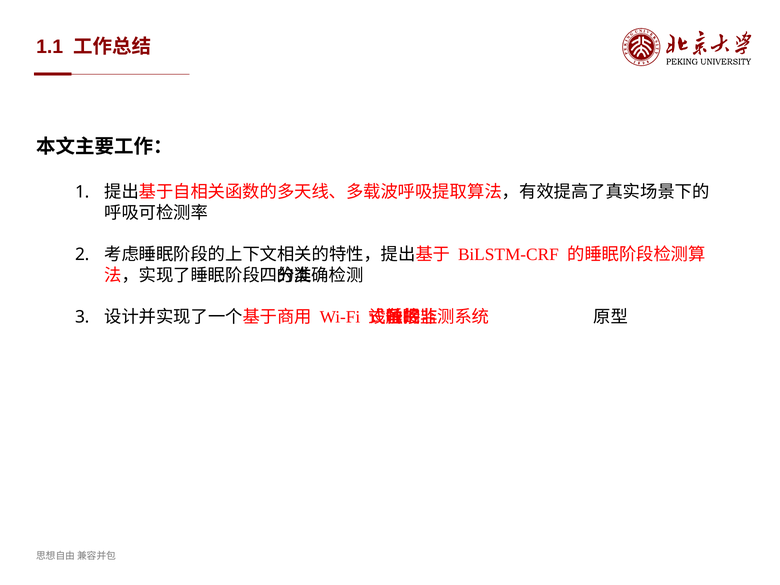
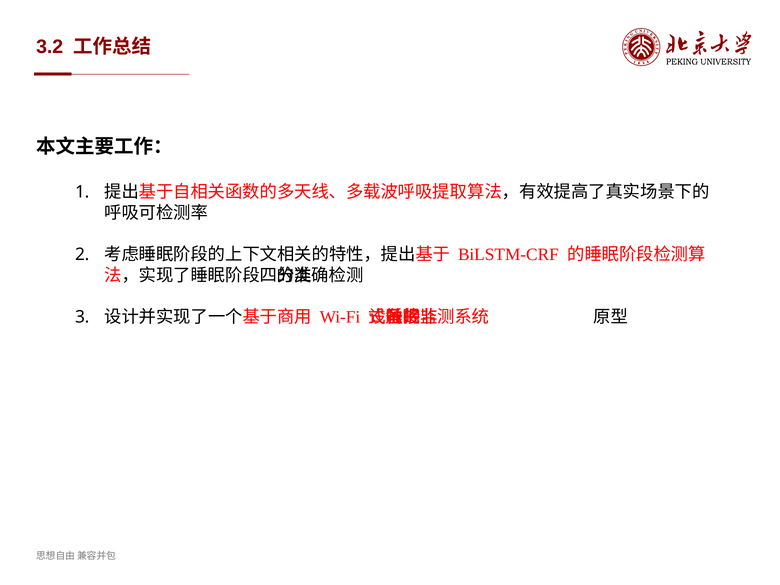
1.1: 1.1 -> 3.2 (50, 47)
